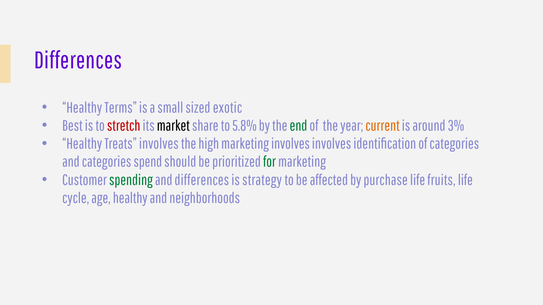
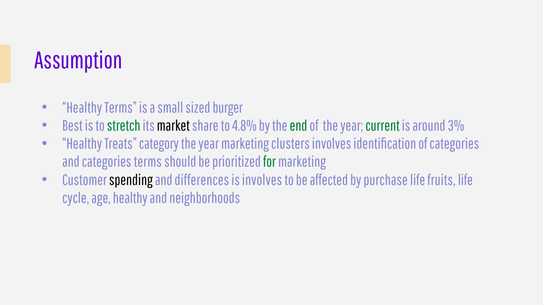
Differences: Differences -> Assumption (78, 61)
exotic: exotic -> burger (228, 108)
stretch colour: red -> green (124, 126)
5.8%: 5.8% -> 4.8% (245, 126)
current colour: orange -> green (383, 126)
Treats involves: involves -> category (159, 144)
high: high -> year (209, 144)
marketing involves: involves -> clusters (290, 144)
categories spend: spend -> terms (148, 162)
spending colour: green -> black (131, 180)
is strategy: strategy -> involves (262, 180)
